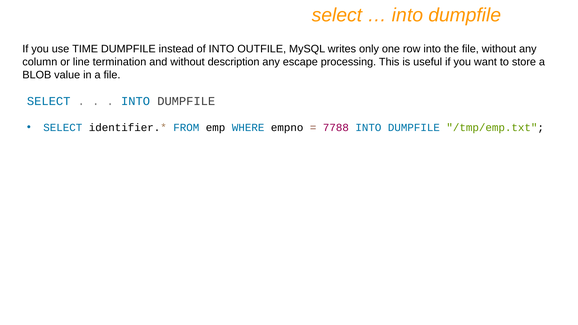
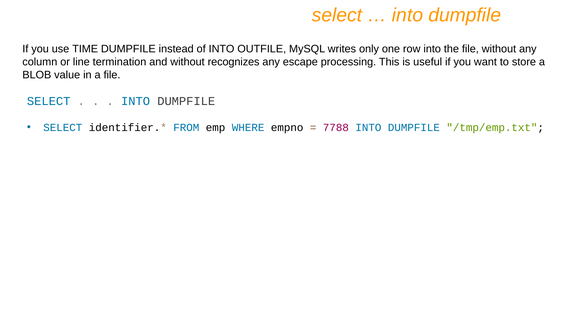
description: description -> recognizes (234, 62)
